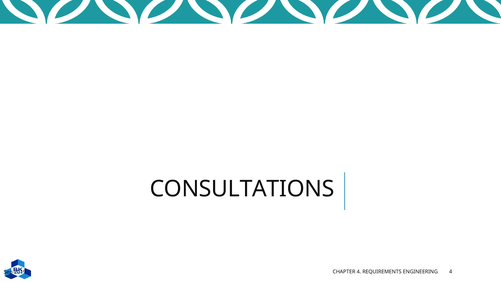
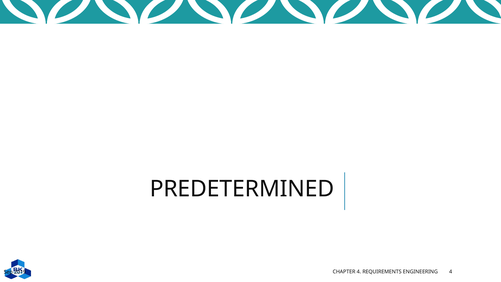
CONSULTATIONS: CONSULTATIONS -> PREDETERMINED (242, 189)
